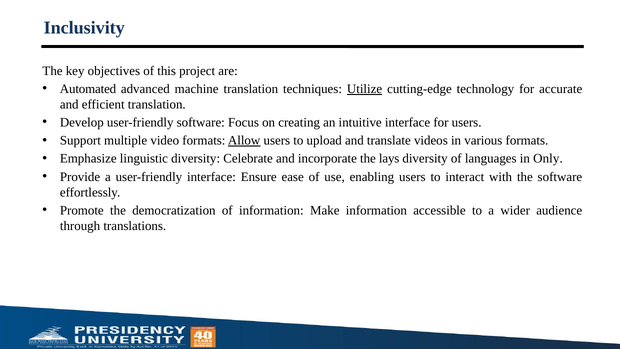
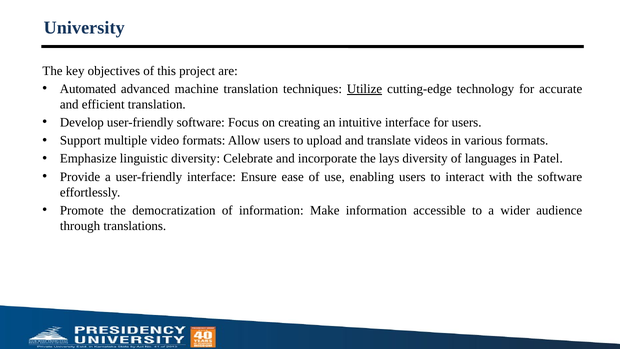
Inclusivity: Inclusivity -> University (84, 28)
Allow underline: present -> none (244, 140)
Only: Only -> Patel (548, 159)
